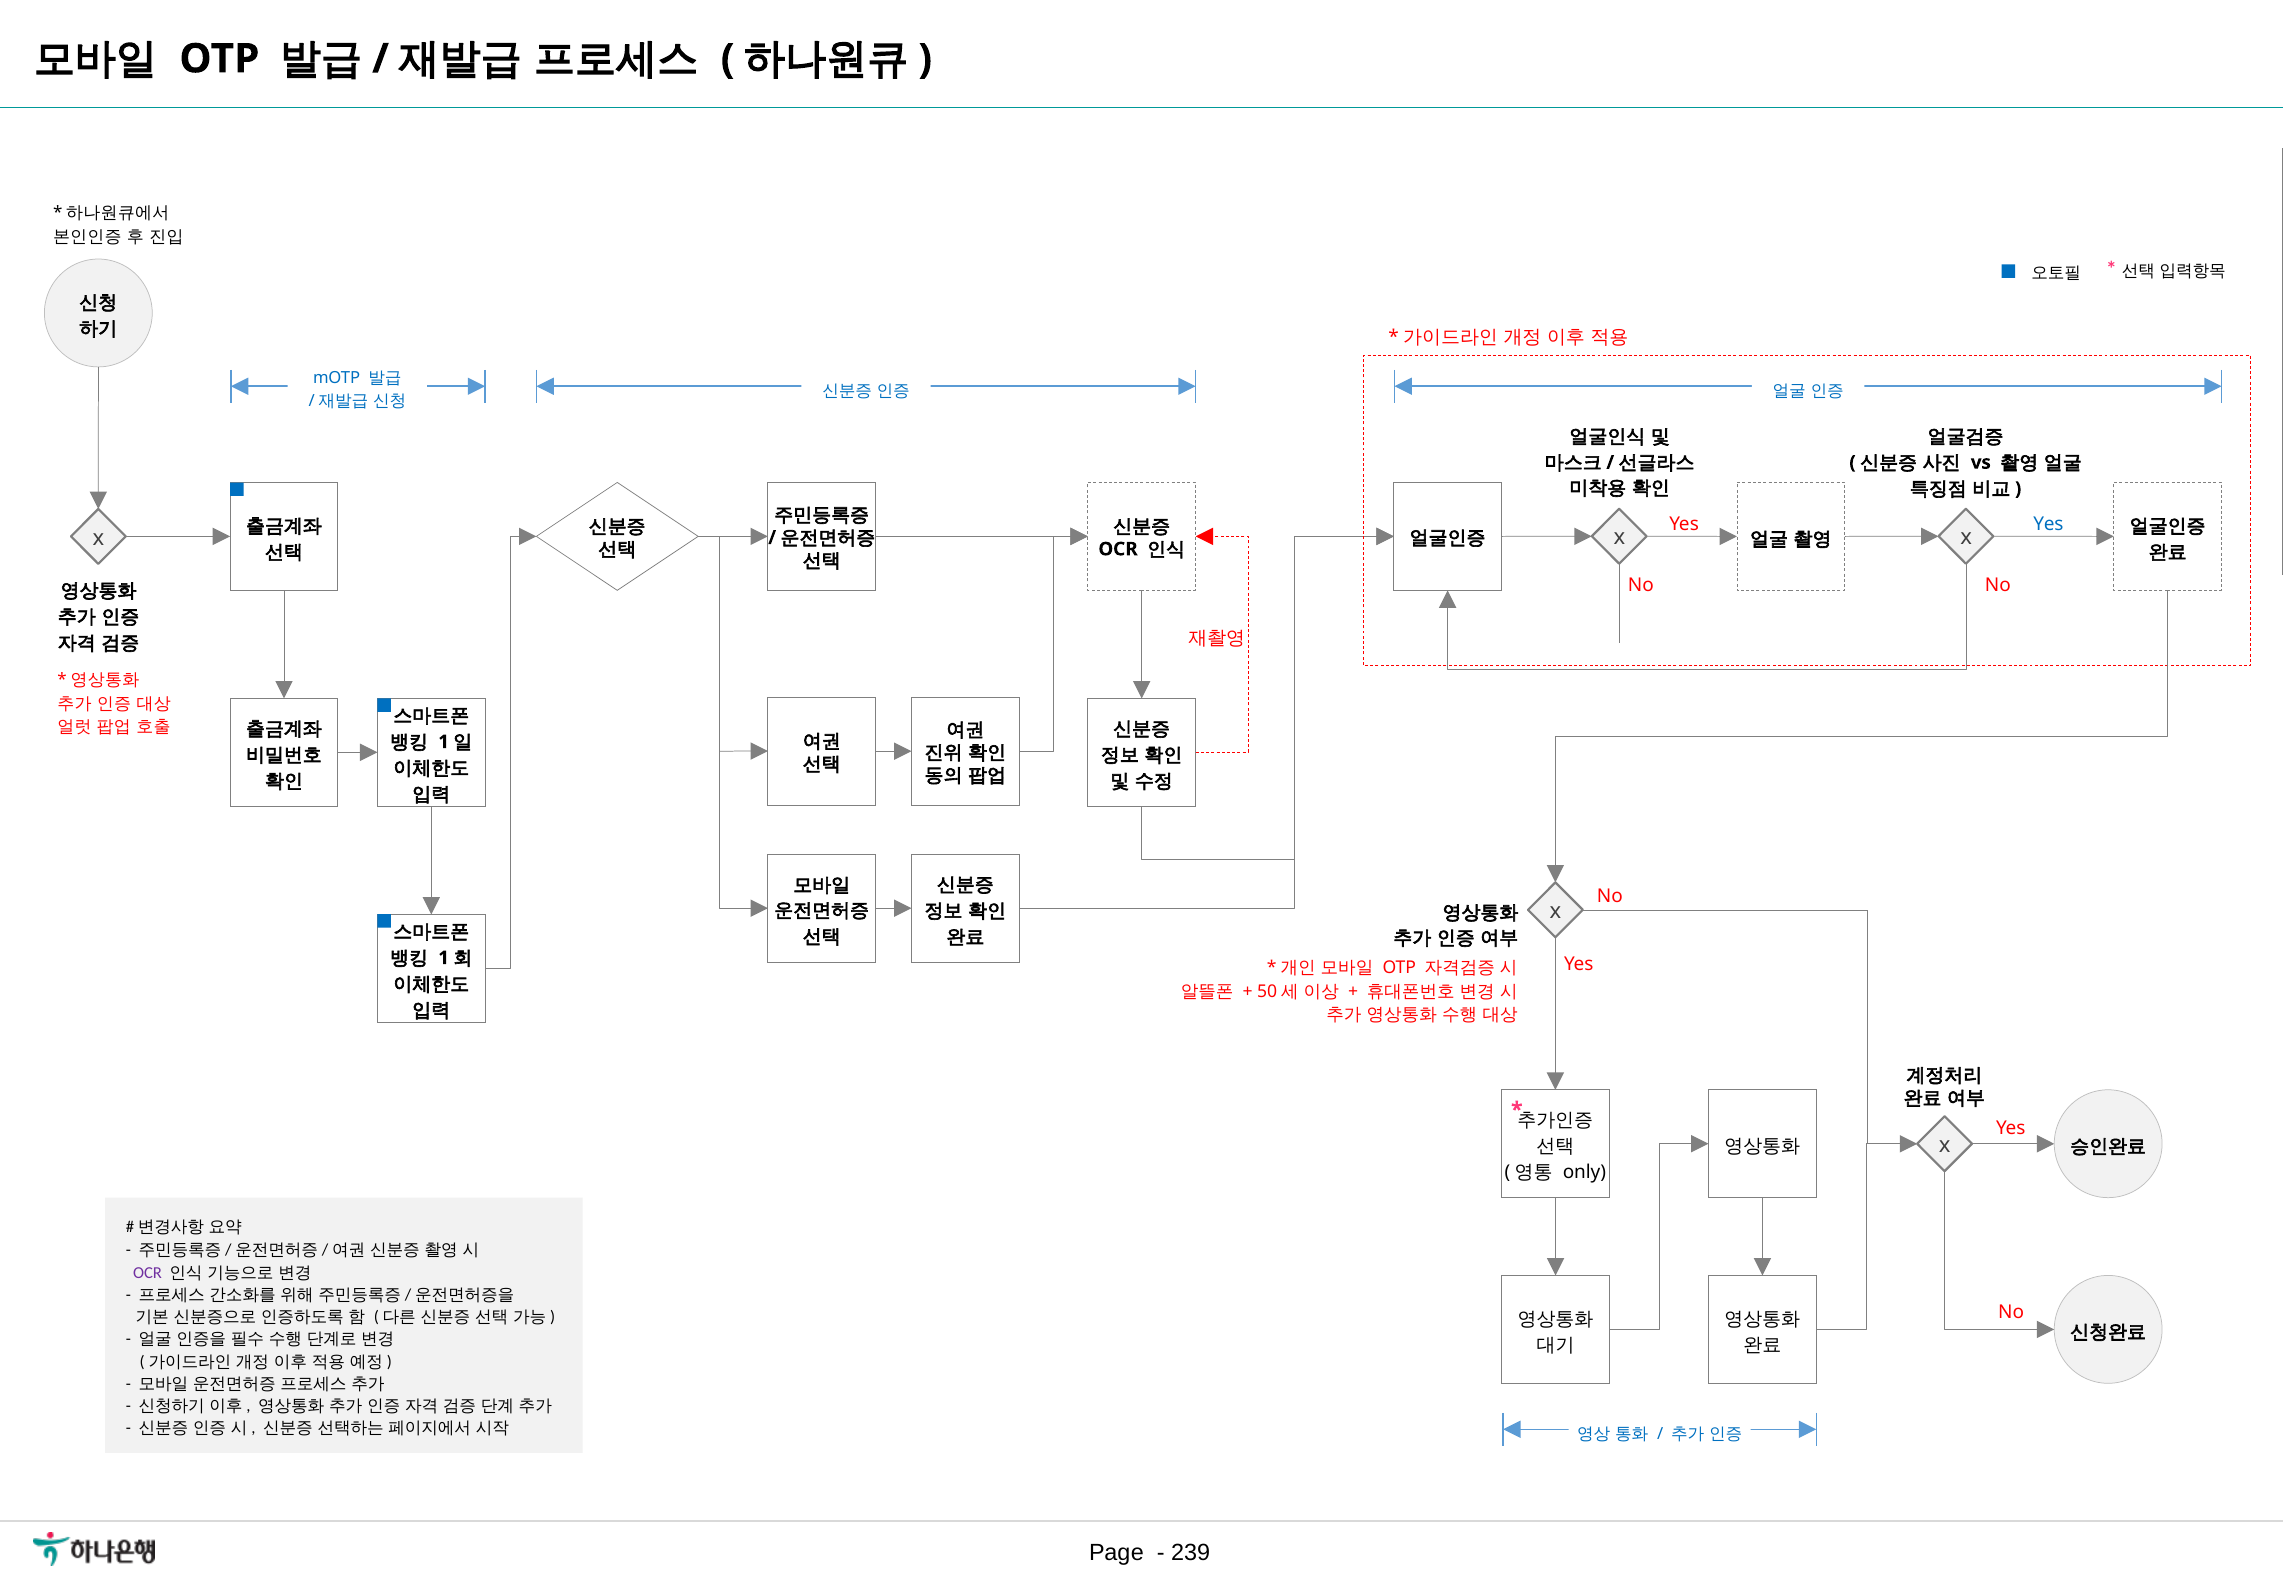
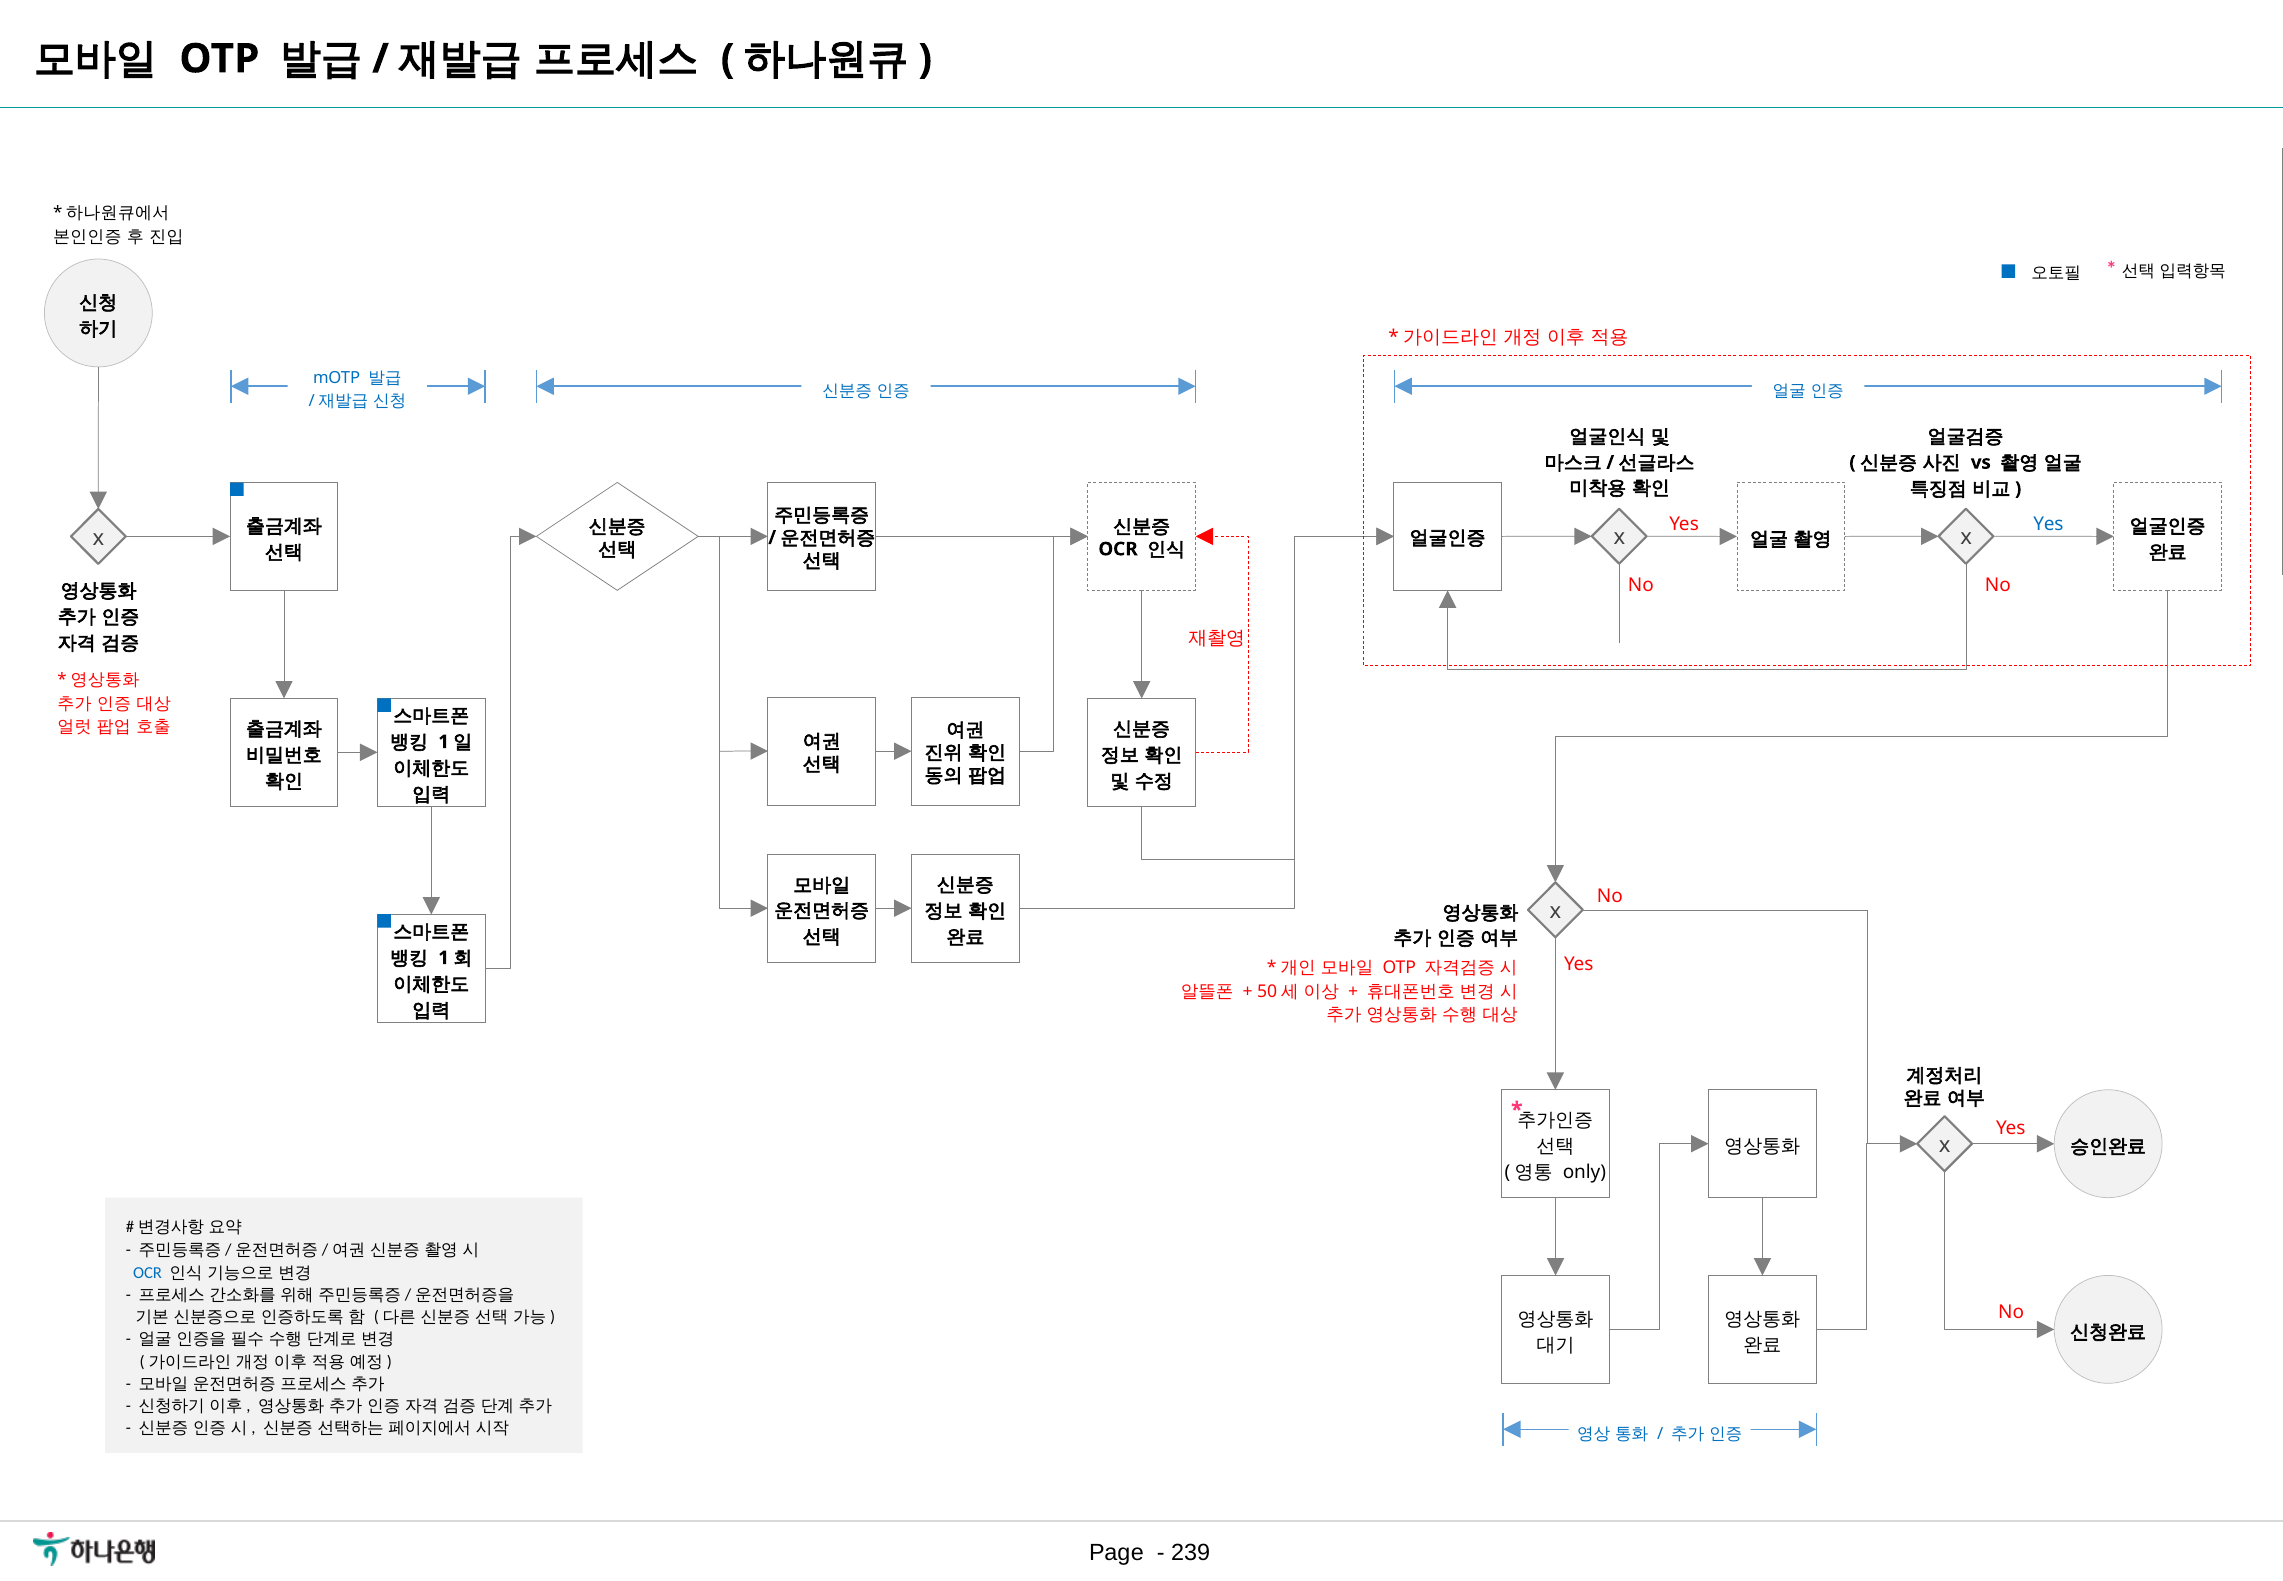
OCR colour: purple -> blue (148, 1273)
